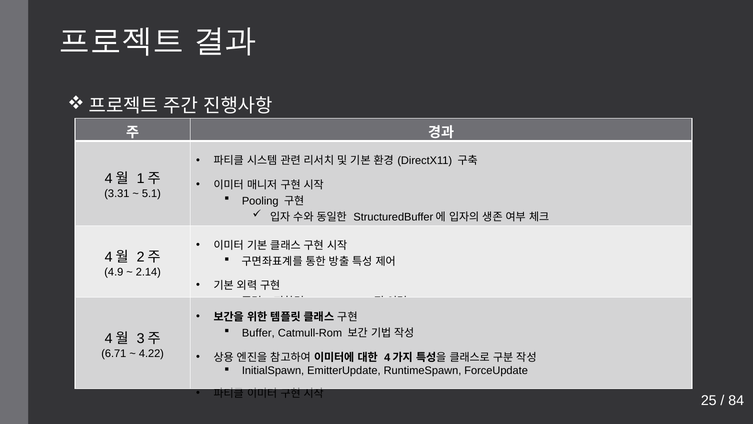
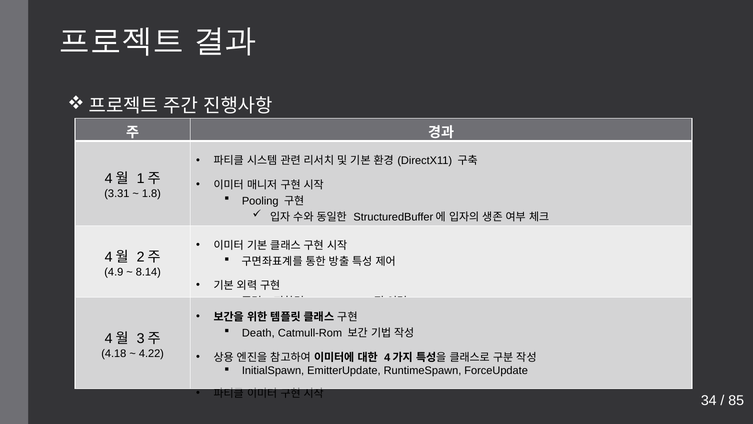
5.1: 5.1 -> 1.8 (151, 193)
2.14: 2.14 -> 8.14 (148, 272)
Buffer: Buffer -> Death (258, 333)
6.71: 6.71 -> 4.18 (114, 353)
25: 25 -> 34 (709, 400)
84: 84 -> 85 (736, 400)
